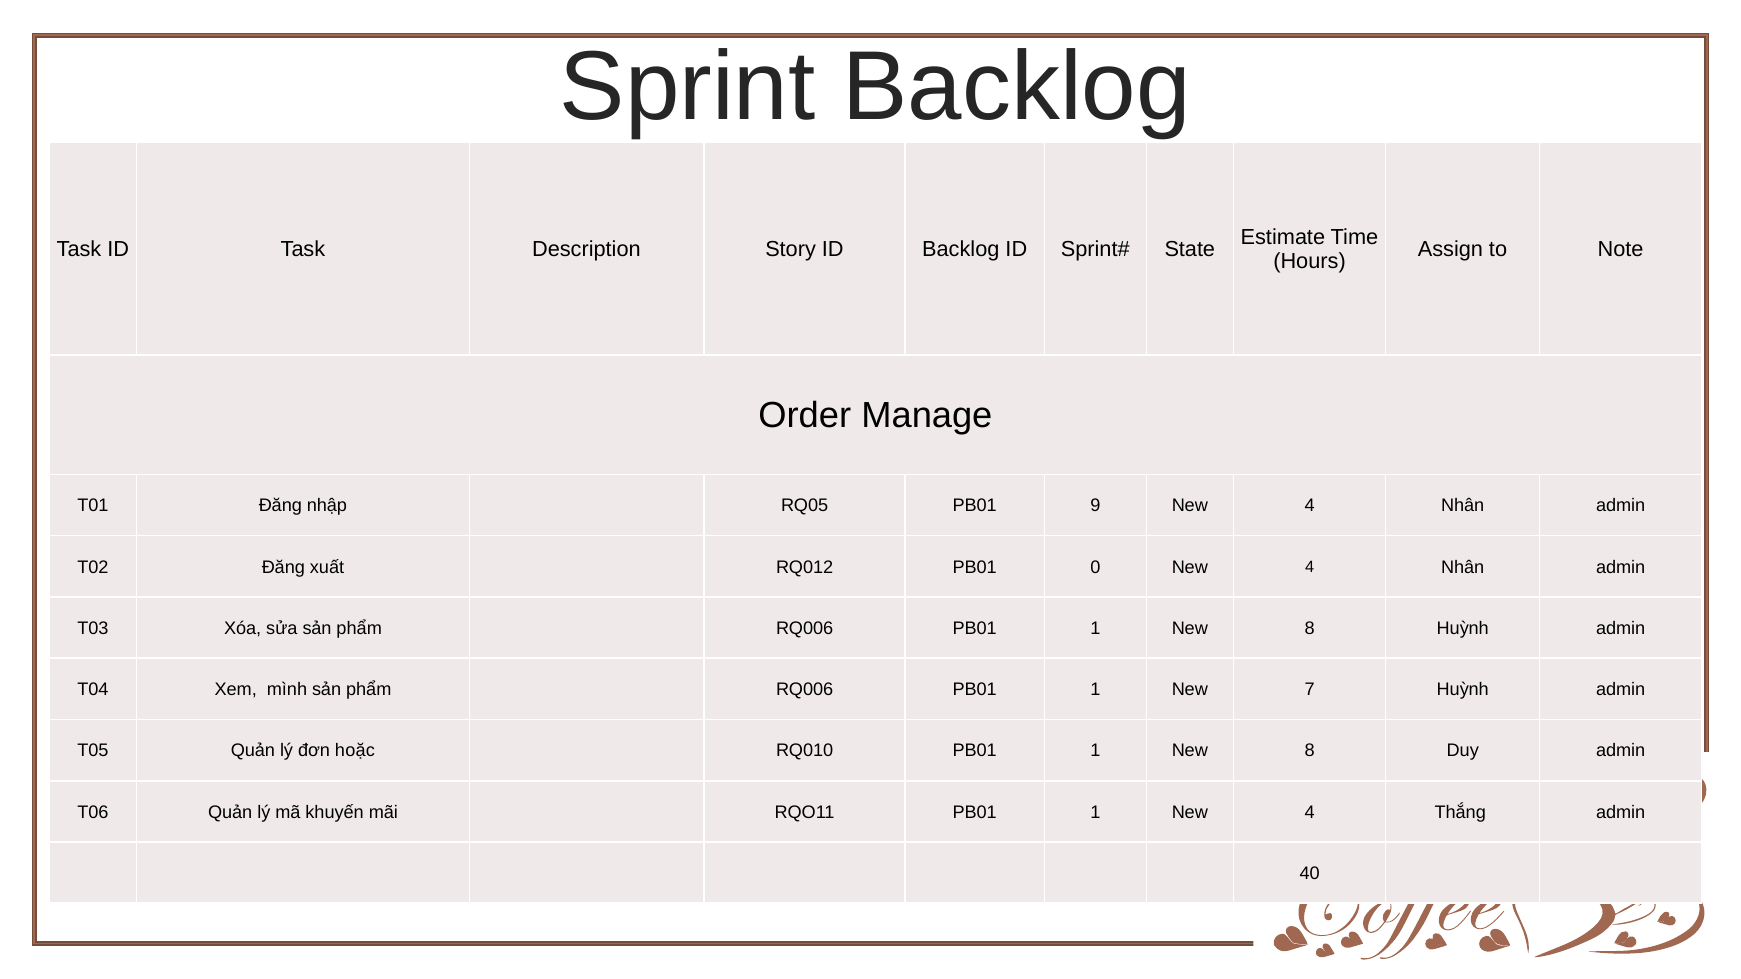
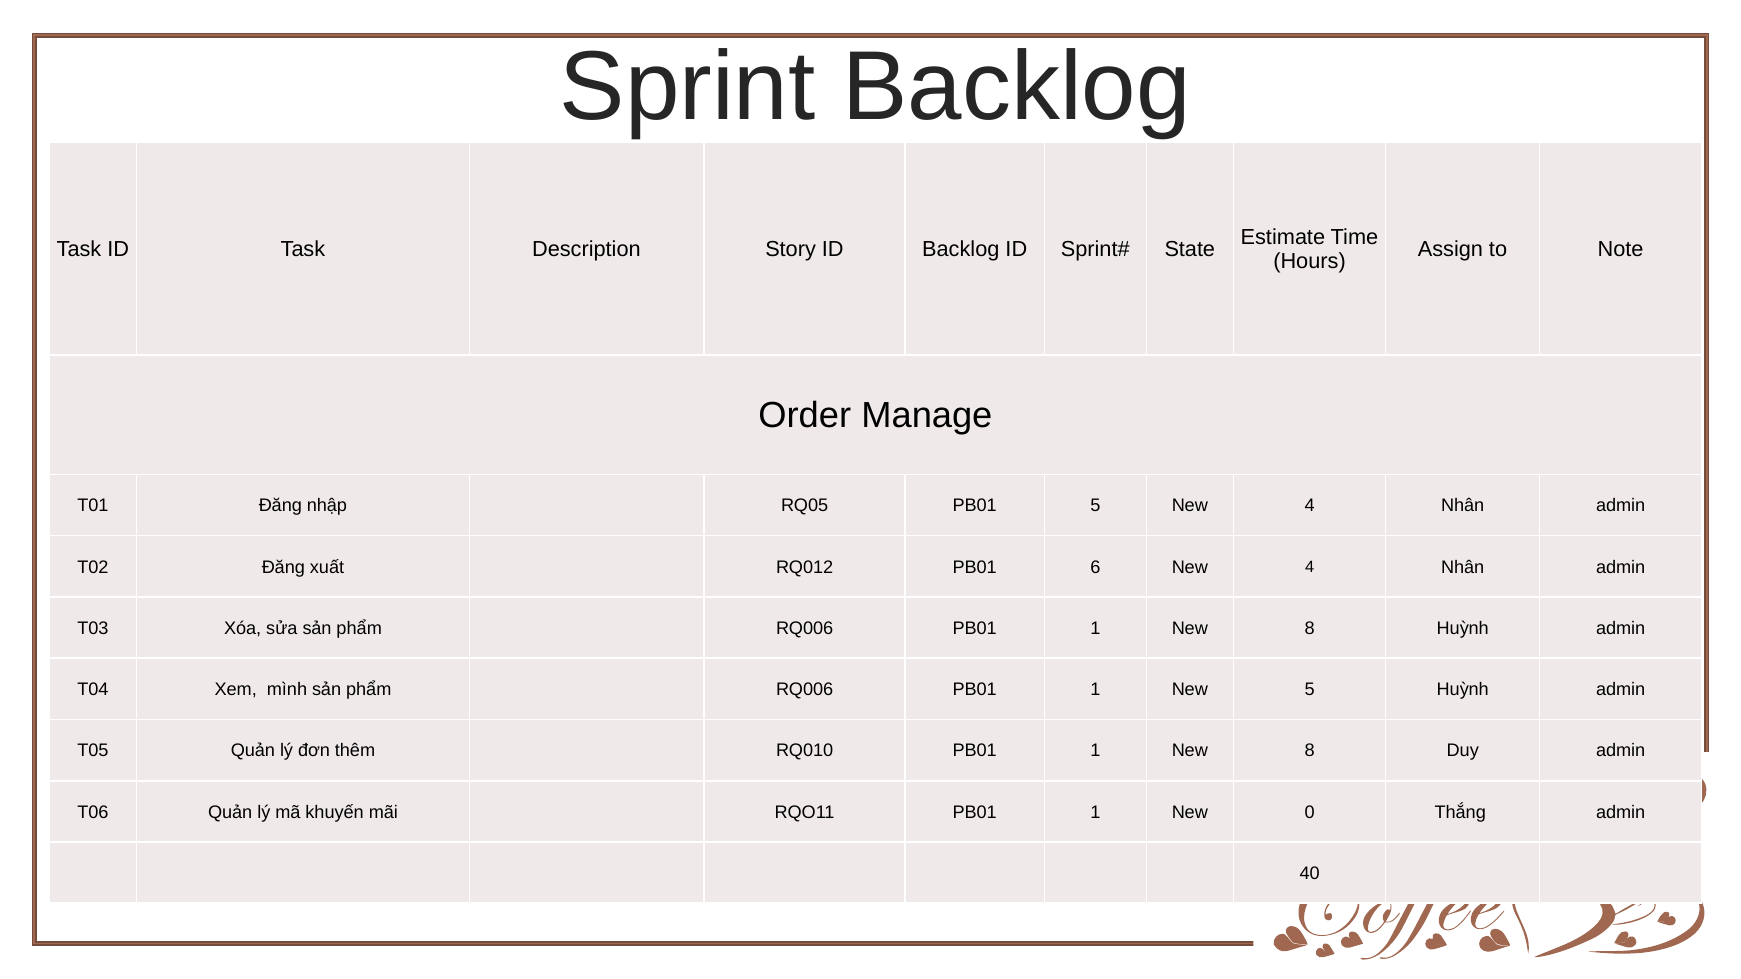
PB01 9: 9 -> 5 (1095, 506)
0: 0 -> 6 (1095, 567)
New 7: 7 -> 5 (1310, 690)
hoặc: hoặc -> thêm (355, 751)
1 New 4: 4 -> 0 (1310, 812)
